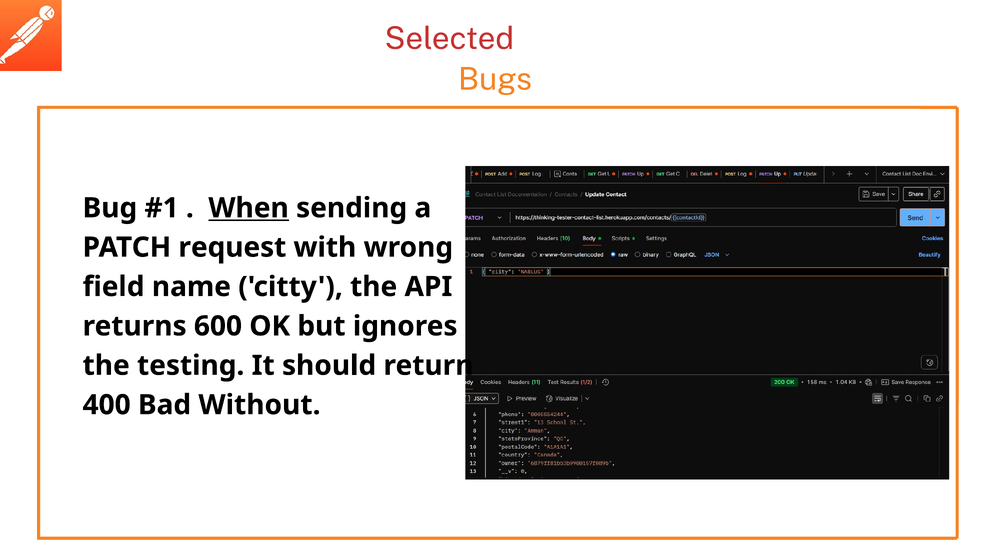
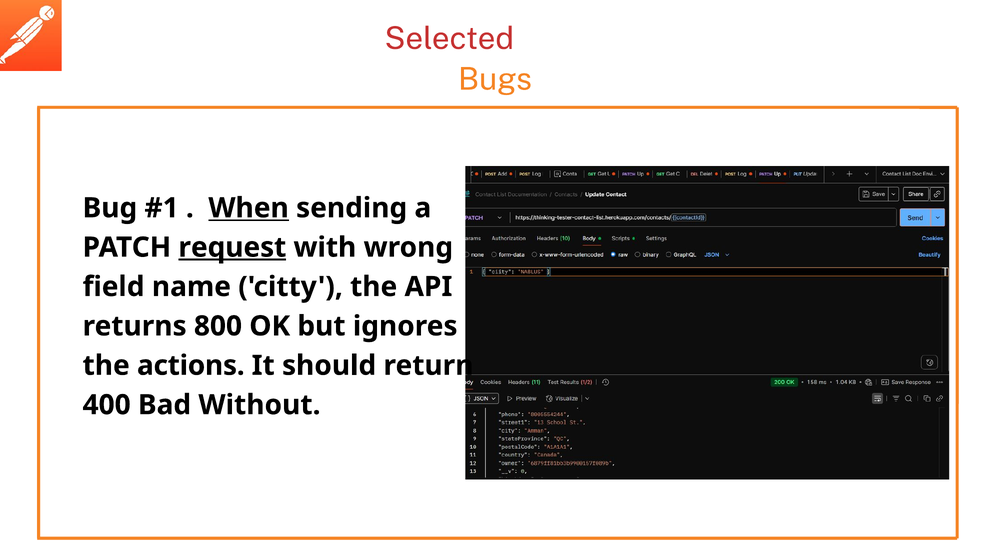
request underline: none -> present (232, 247)
600: 600 -> 800 (218, 326)
testing: testing -> actions (191, 365)
